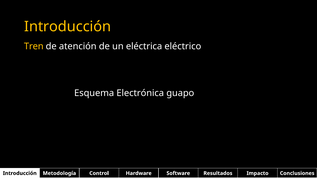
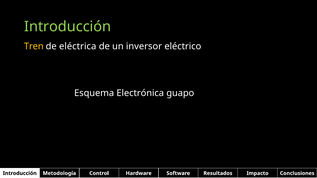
Introducción colour: yellow -> light green (68, 27)
atención: atención -> eléctrica (78, 47)
eléctrica: eléctrica -> inversor (144, 47)
